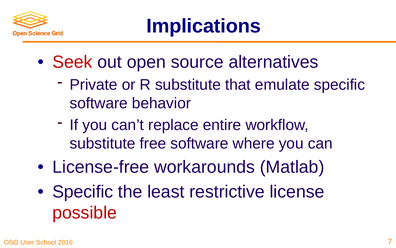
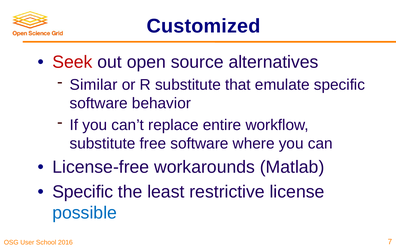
Implications: Implications -> Customized (203, 26)
Private: Private -> Similar (94, 85)
possible colour: red -> blue (85, 212)
